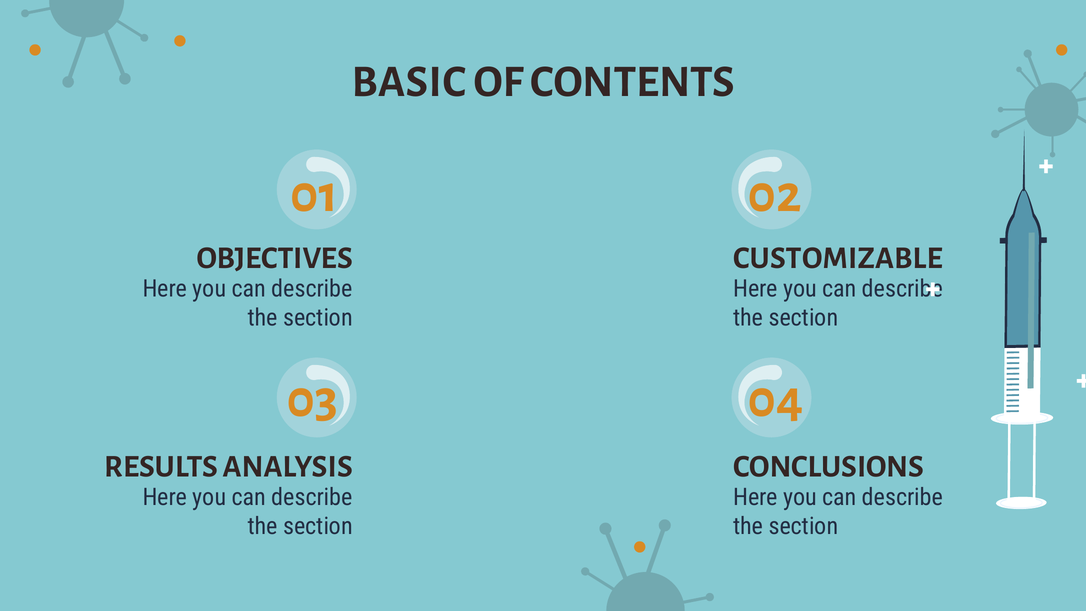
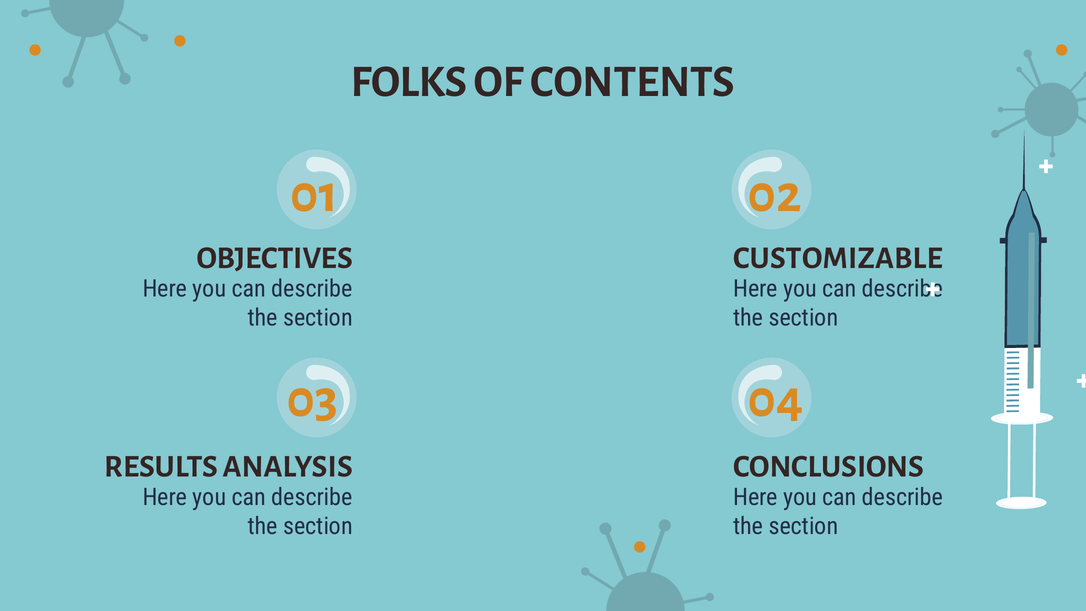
BASIC: BASIC -> FOLKS (409, 81)
